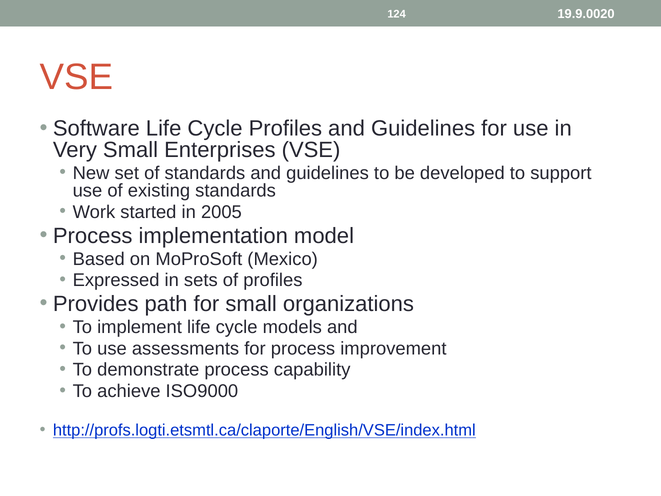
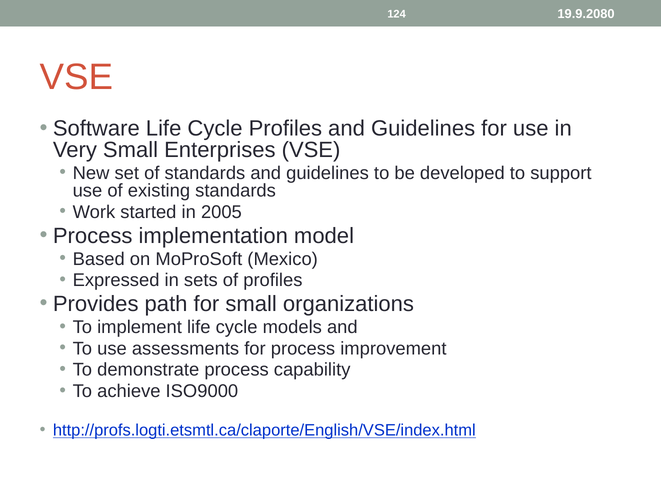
19.9.0020: 19.9.0020 -> 19.9.2080 (586, 14)
